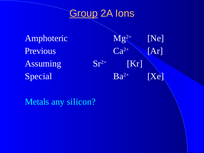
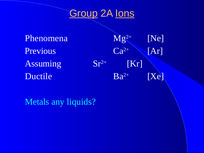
Ions underline: none -> present (125, 13)
Amphoteric: Amphoteric -> Phenomena (46, 38)
Special: Special -> Ductile (38, 76)
silicon: silicon -> liquids (81, 102)
